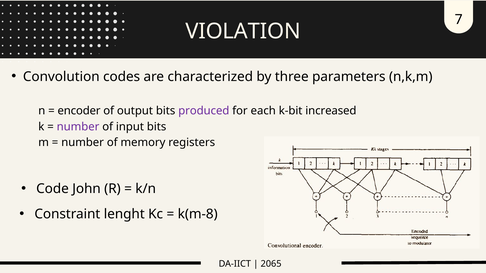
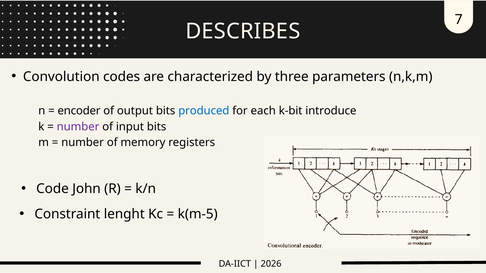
VIOLATION: VIOLATION -> DESCRIBES (243, 32)
produced colour: purple -> blue (204, 111)
increased: increased -> introduce (331, 111)
k(m-8: k(m-8 -> k(m-5 (198, 214)
2065: 2065 -> 2026 (271, 264)
